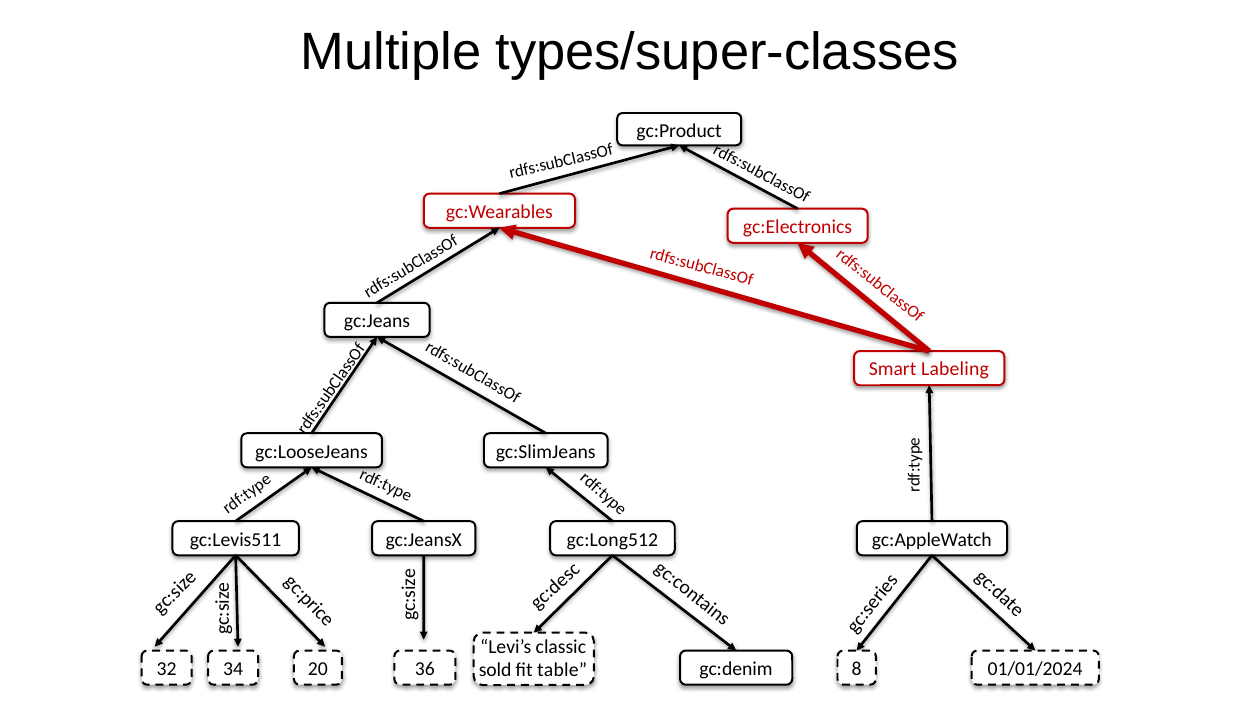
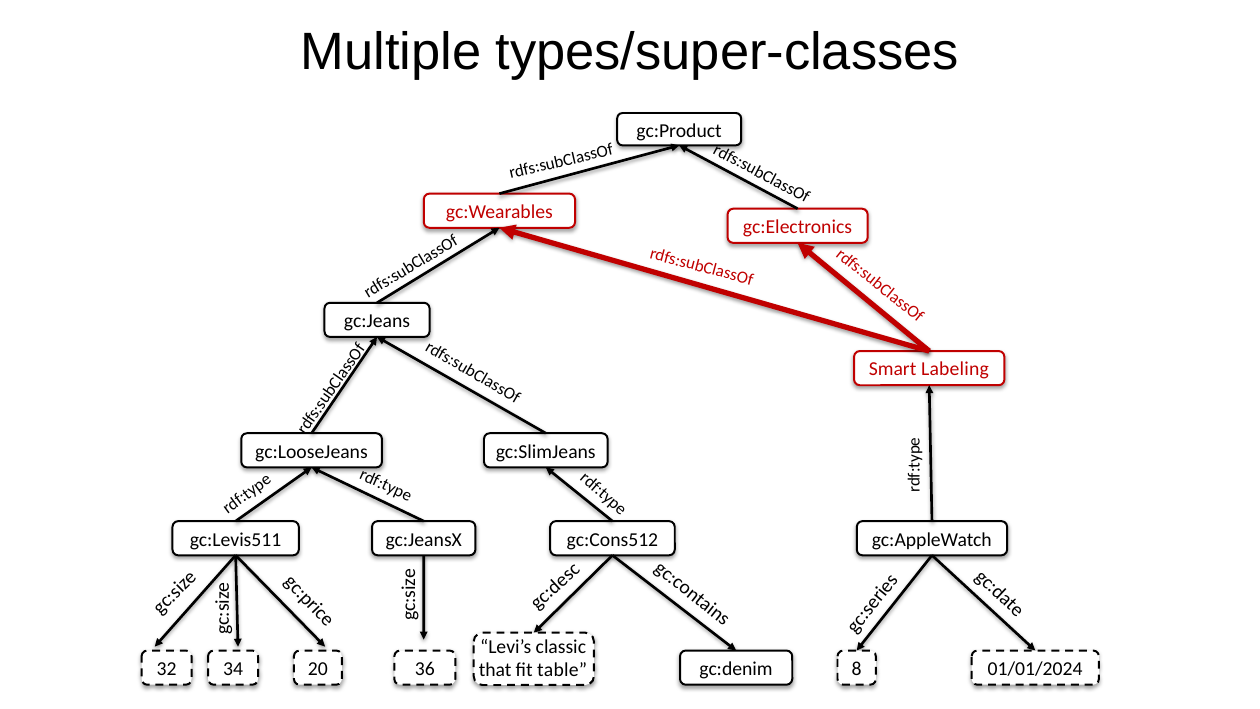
gc:Long512: gc:Long512 -> gc:Cons512 (612, 539)
sold: sold -> that (495, 670)
